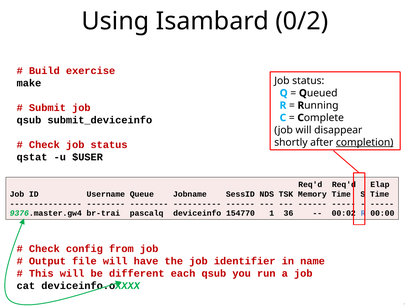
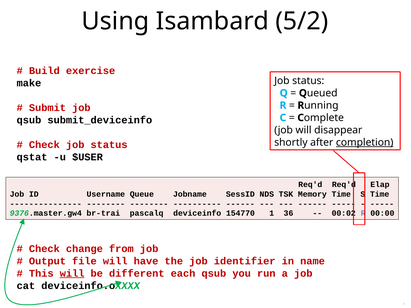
0/2: 0/2 -> 5/2 (302, 21)
config: config -> change (84, 249)
will underline: none -> present (72, 274)
